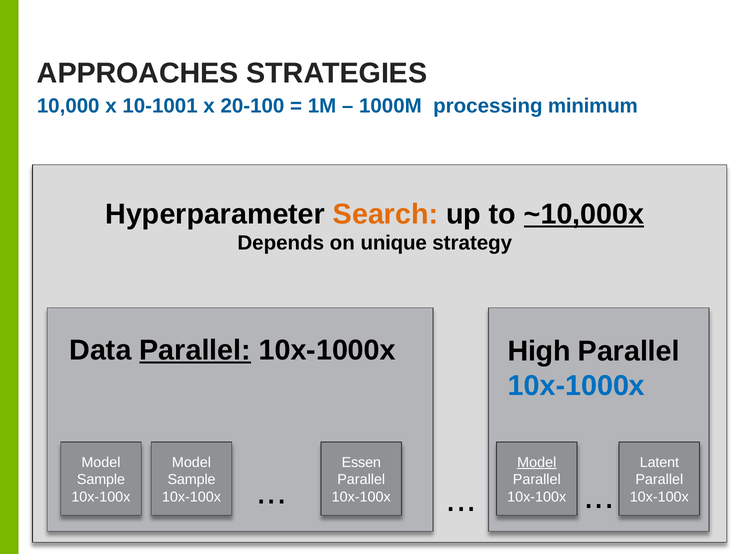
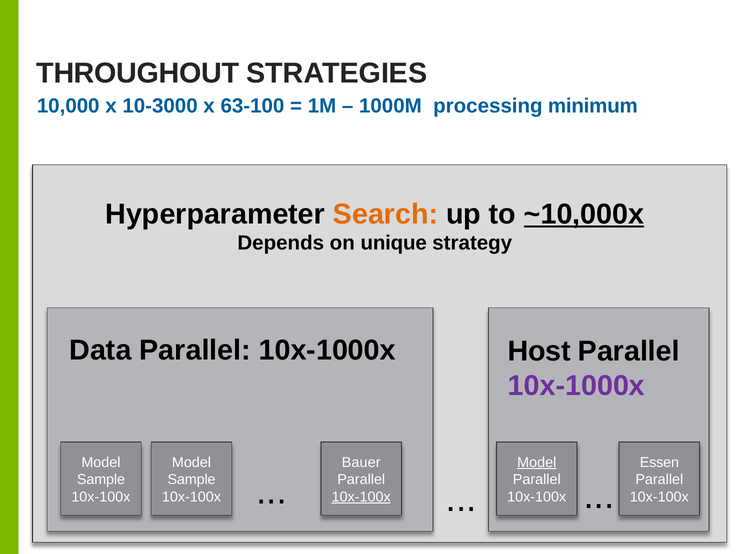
APPROACHES: APPROACHES -> THROUGHOUT (138, 73)
10-1001: 10-1001 -> 10-3000 (160, 106)
20-100: 20-100 -> 63-100 (252, 106)
Parallel underline: present -> none (195, 350)
High: High -> Host (539, 351)
10x-1000x colour: blue -> purple (576, 386)
Essen: Essen -> Bauer (361, 462)
Latent: Latent -> Essen (659, 462)
10x-100x underline: none -> present (361, 496)
